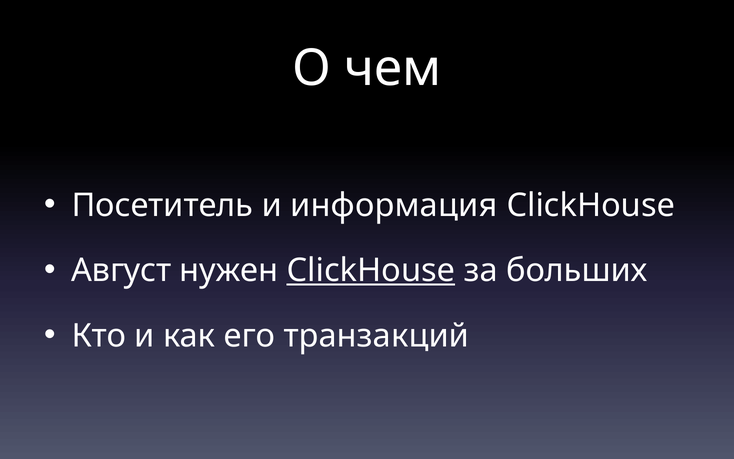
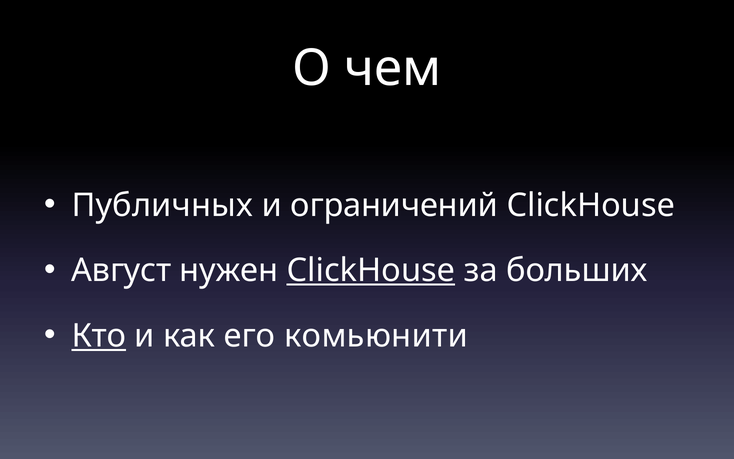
Посетитель: Посетитель -> Публичных (162, 205)
информация: информация -> ограничений (394, 205)
Кто underline: none -> present (99, 336)
транзакций: транзакций -> комьюнити (376, 336)
